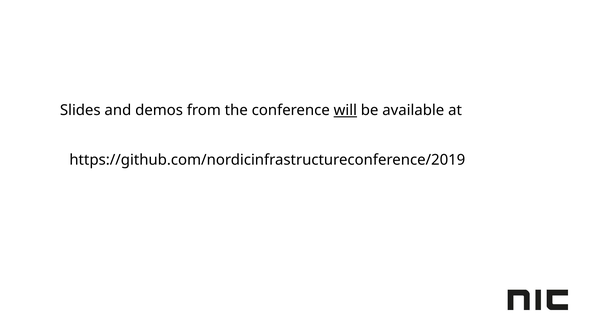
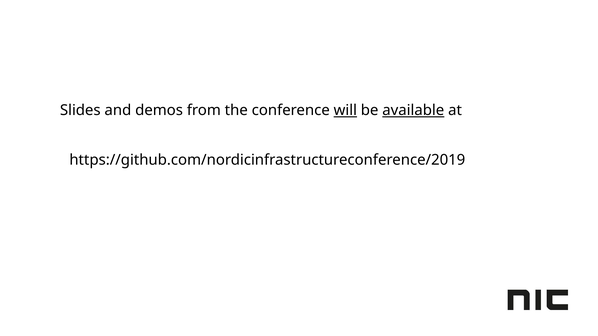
available underline: none -> present (413, 110)
